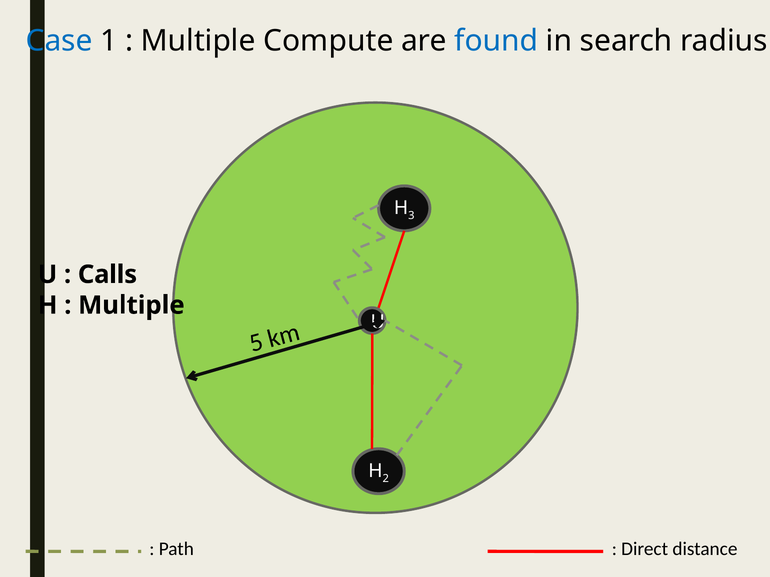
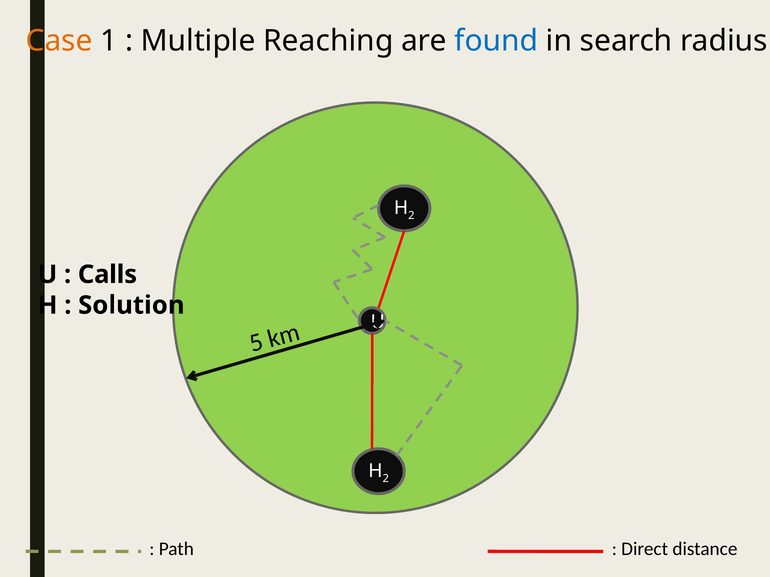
Case colour: blue -> orange (59, 41)
Compute: Compute -> Reaching (328, 41)
3: 3 -> 2 (411, 216)
Multiple: Multiple -> Solution (131, 306)
